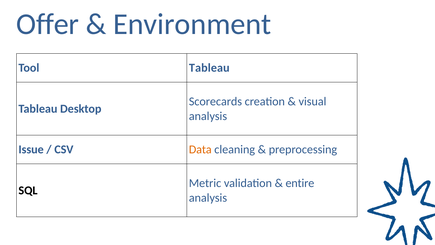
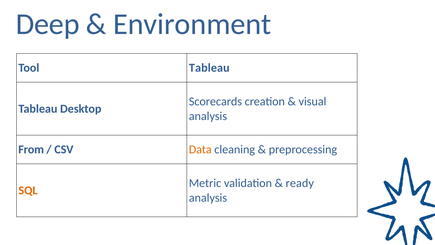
Offer: Offer -> Deep (48, 24)
Issue: Issue -> From (31, 149)
entire: entire -> ready (300, 183)
SQL colour: black -> orange (28, 190)
